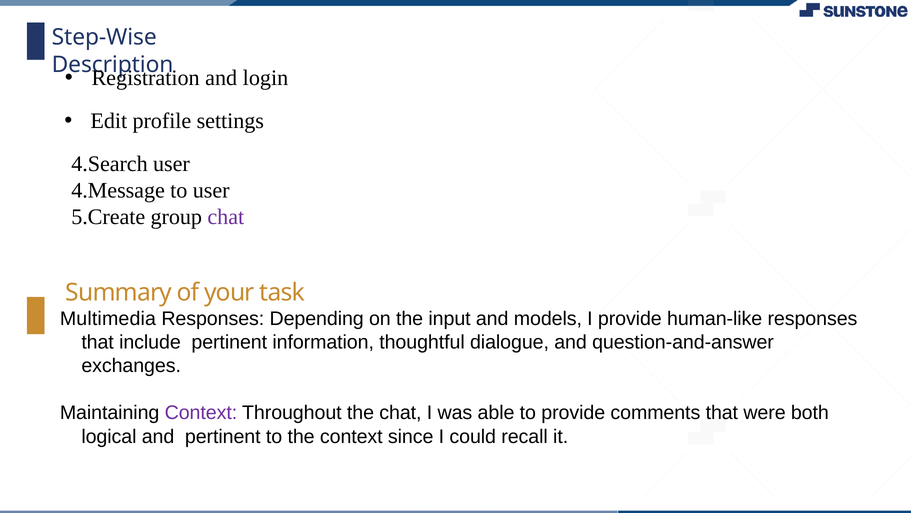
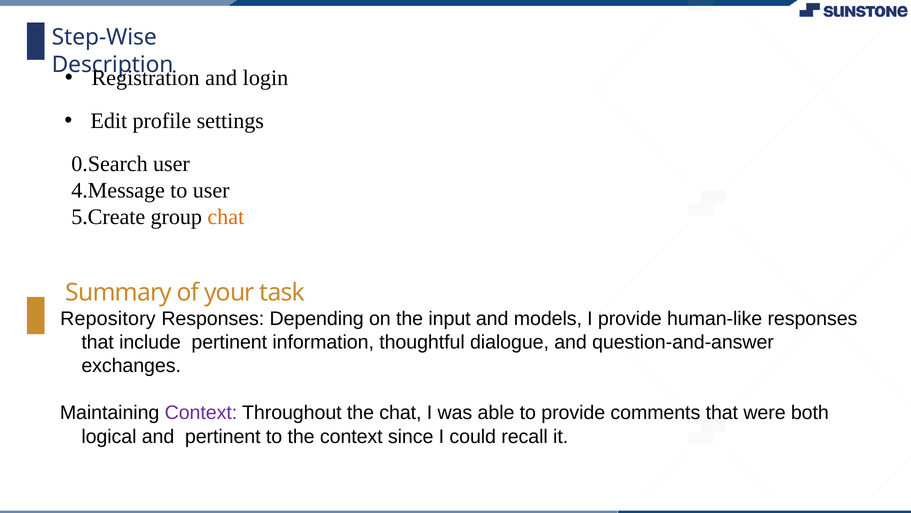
4.Search: 4.Search -> 0.Search (109, 164)
chat colour: purple -> orange (226, 217)
Multimedia: Multimedia -> Repository (108, 318)
